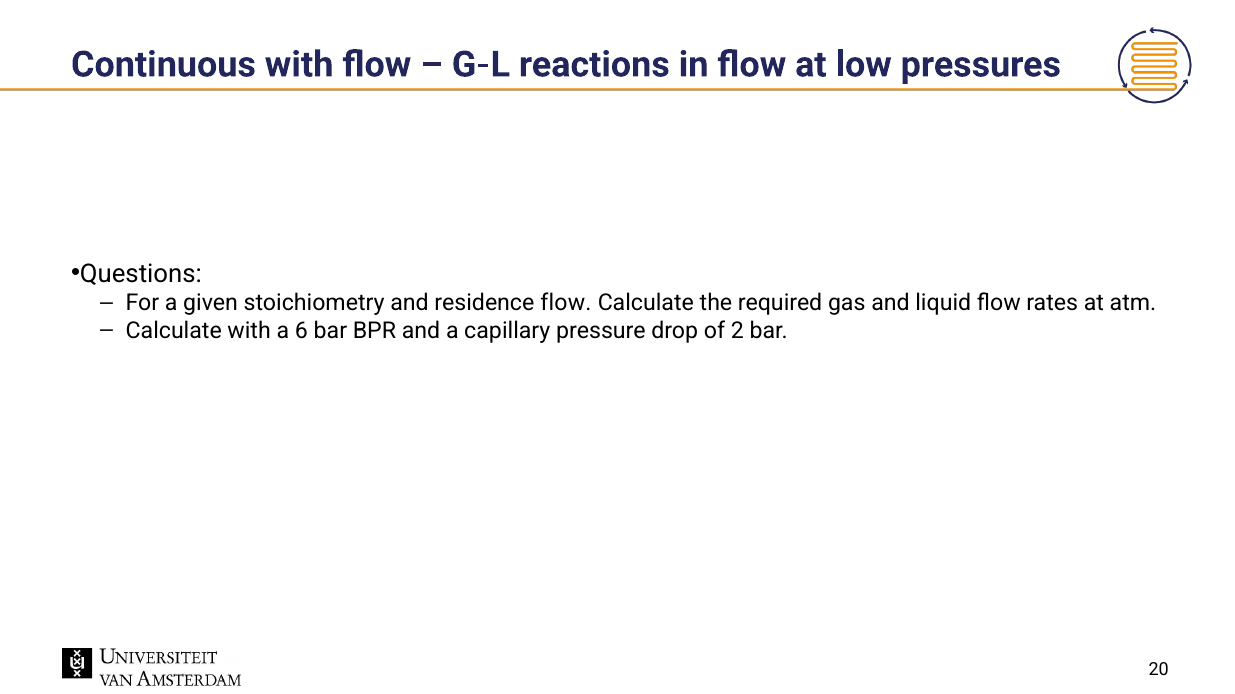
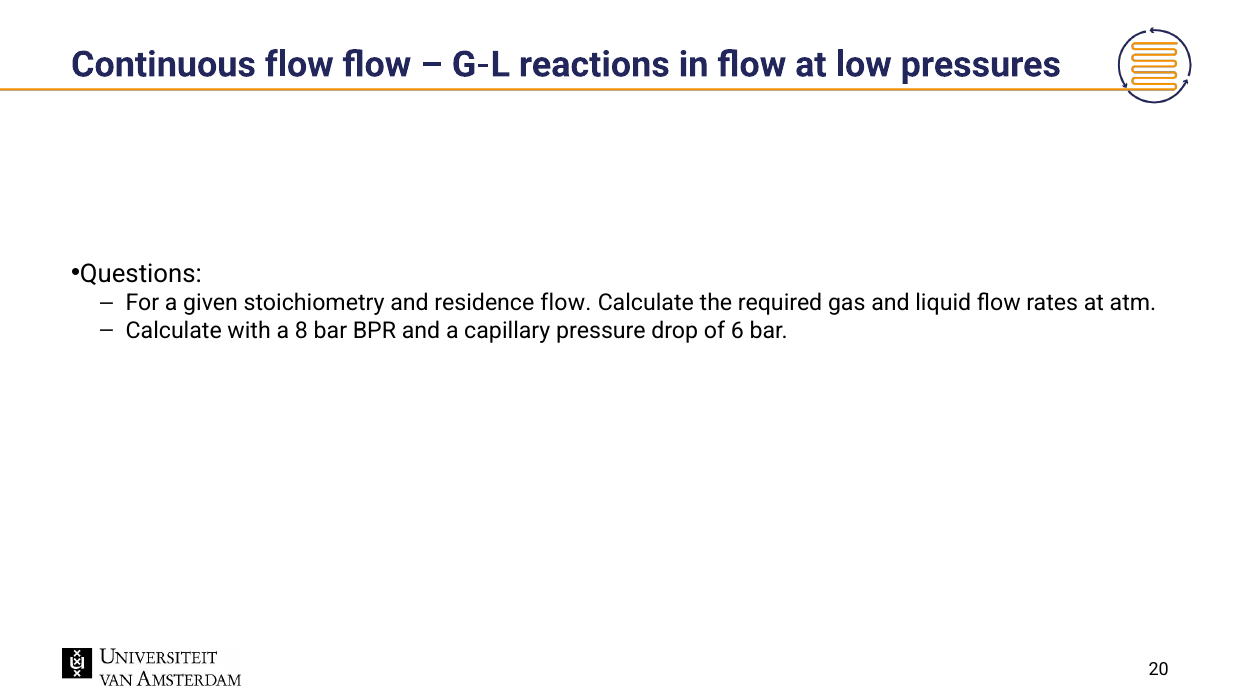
Continuous with: with -> flow (299, 65)
6: 6 -> 8 (301, 331)
2: 2 -> 6 (737, 331)
